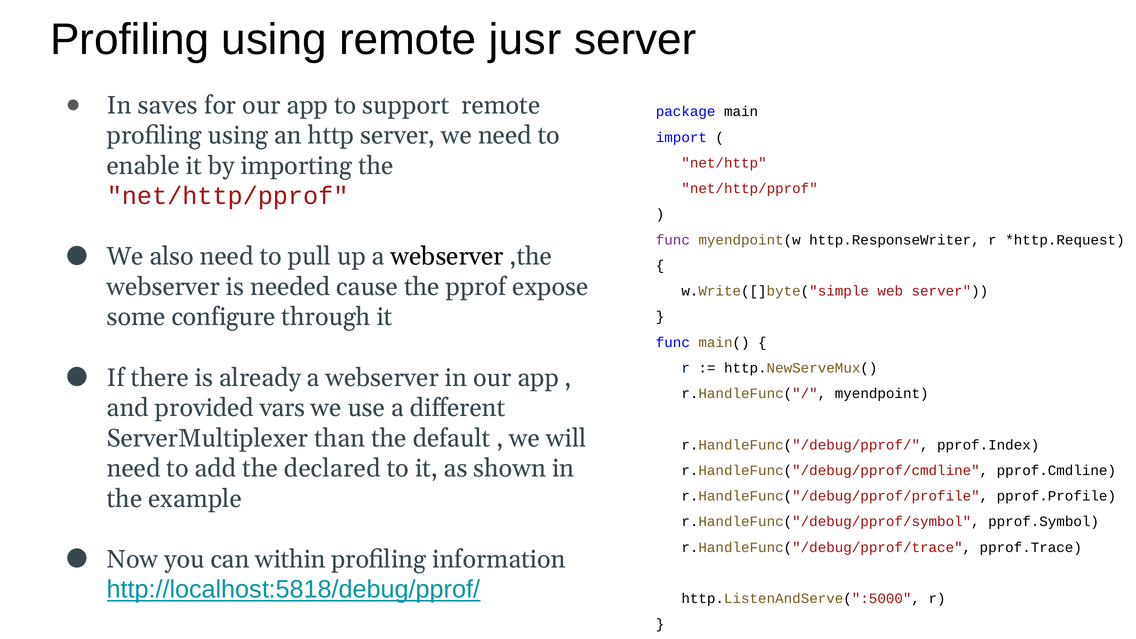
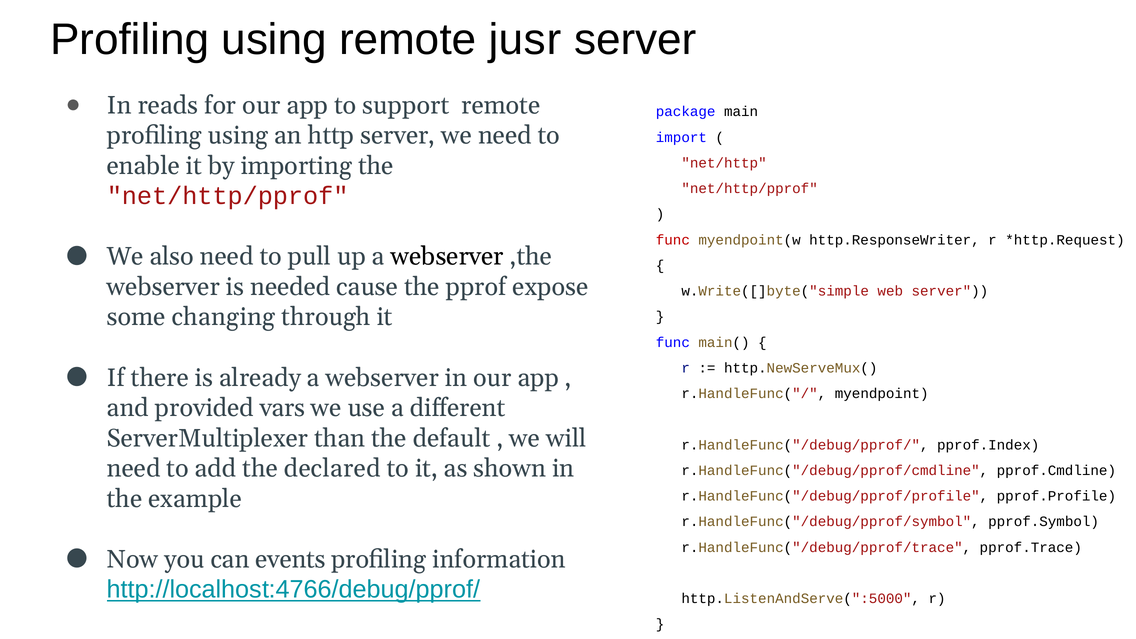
saves: saves -> reads (168, 105)
func colour: purple -> red (673, 240)
configure: configure -> changing (223, 317)
within: within -> events (291, 559)
http://localhost:5818/debug/pprof/: http://localhost:5818/debug/pprof/ -> http://localhost:4766/debug/pprof/ (294, 590)
